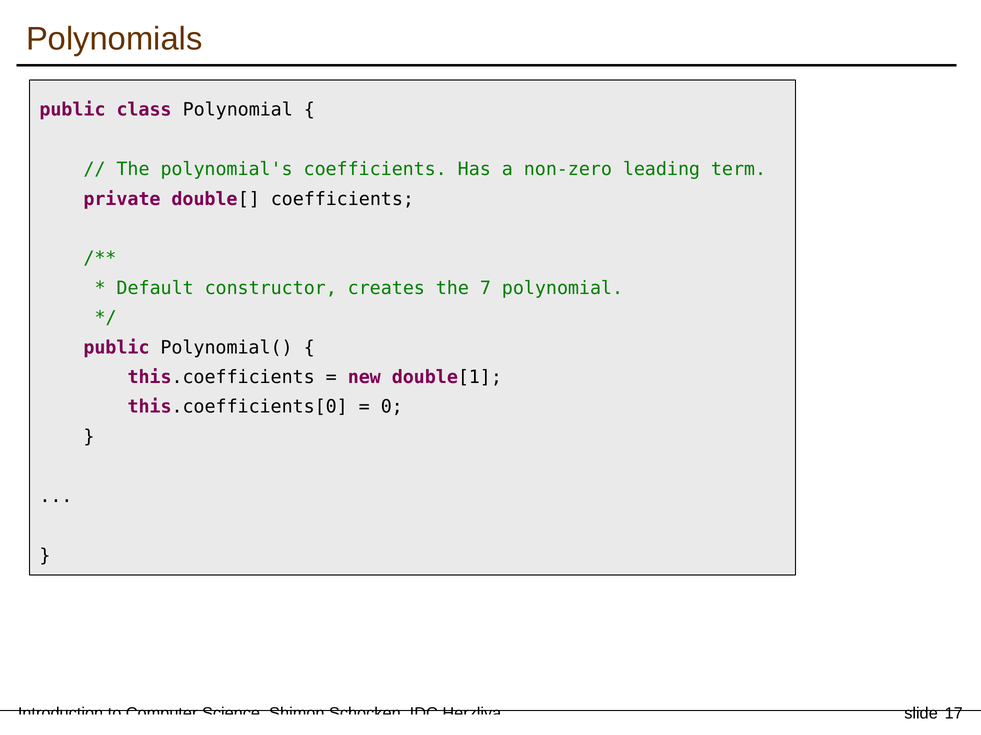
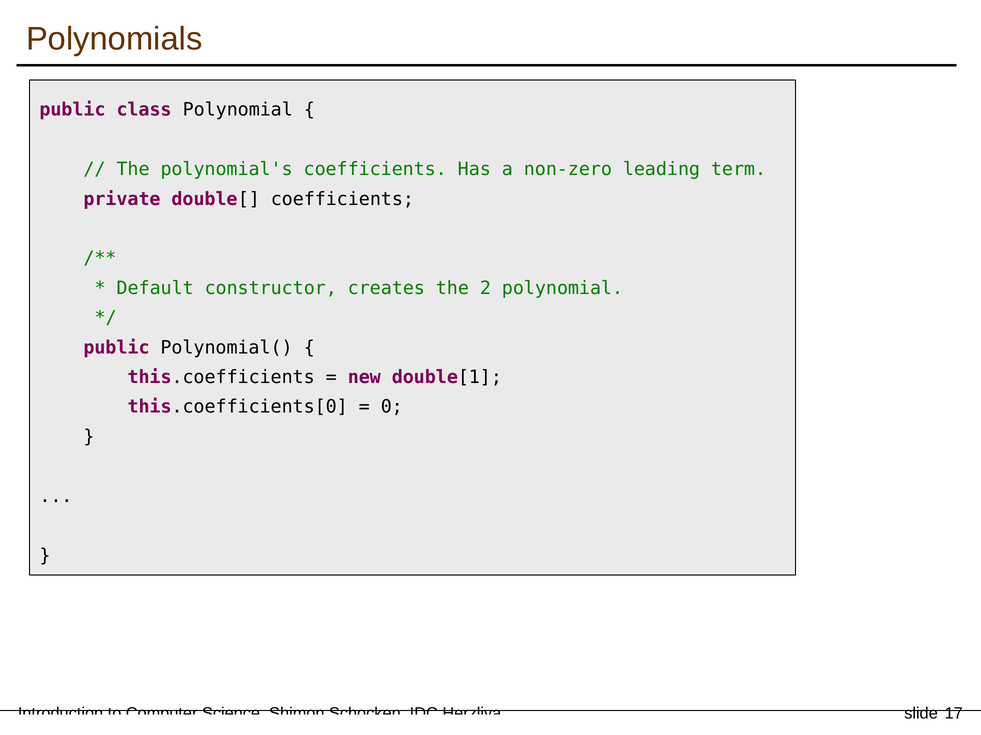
7: 7 -> 2 (485, 288)
